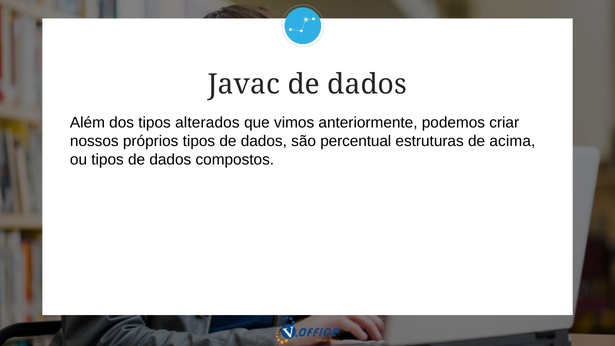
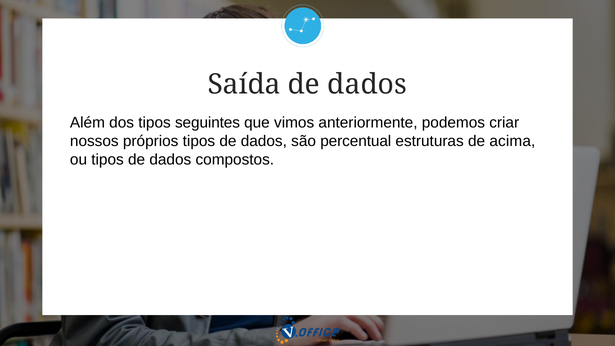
Javac: Javac -> Saída (244, 84)
alterados: alterados -> seguintes (208, 123)
